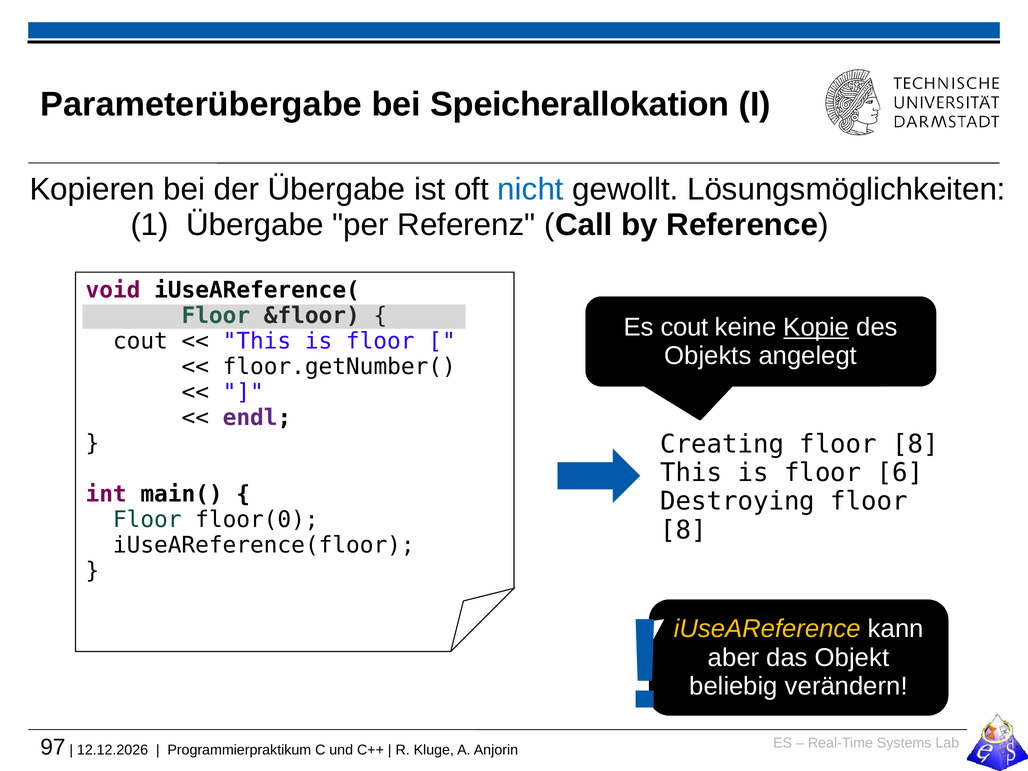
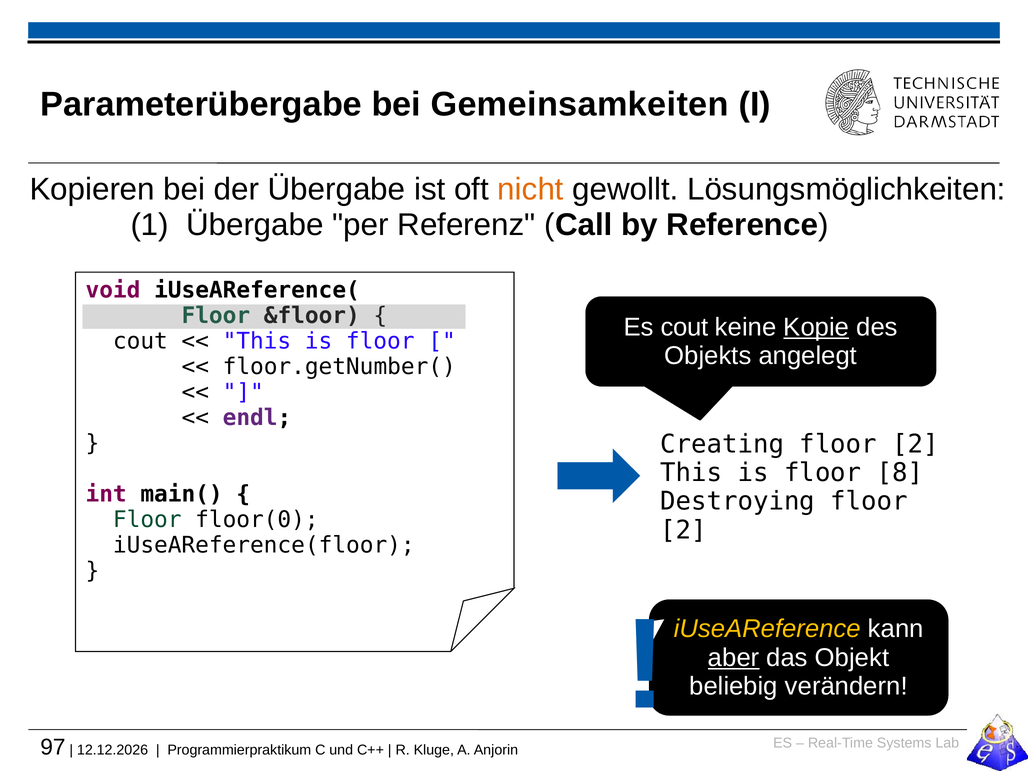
Speicherallokation: Speicherallokation -> Gemeinsamkeiten (580, 104)
nicht colour: blue -> orange (531, 190)
Creating floor 8: 8 -> 2 (916, 444)
6: 6 -> 8 (900, 473)
8: 8 -> 2 (684, 530)
aber underline: none -> present (734, 658)
